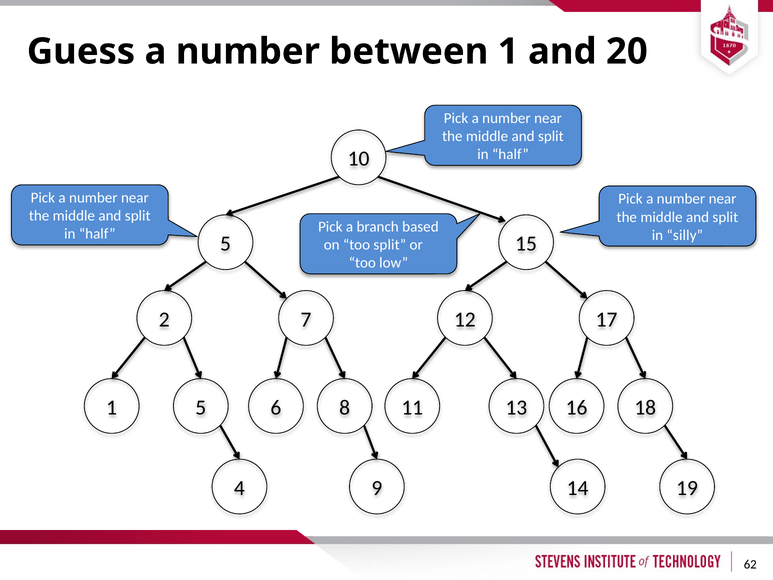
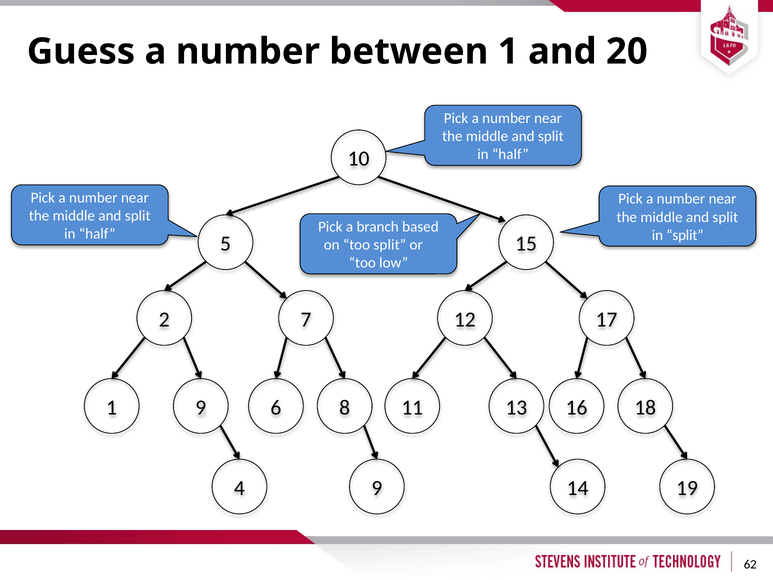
in silly: silly -> split (685, 235)
1 5: 5 -> 9 (201, 407)
